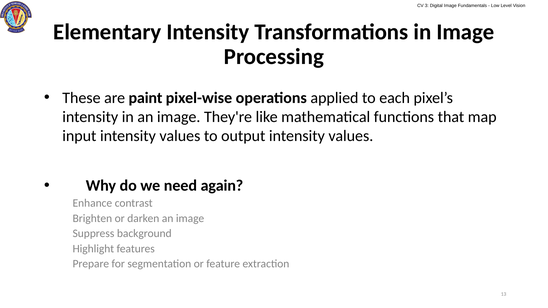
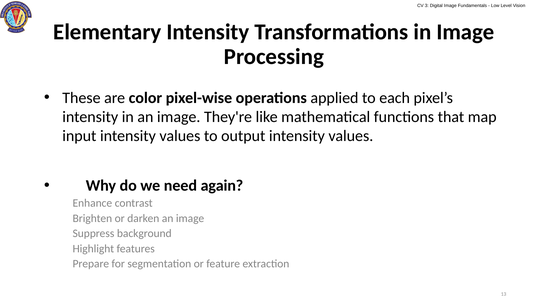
paint: paint -> color (145, 98)
